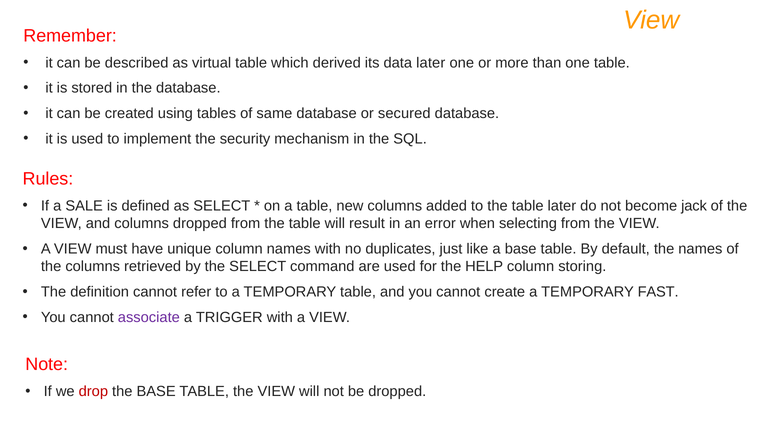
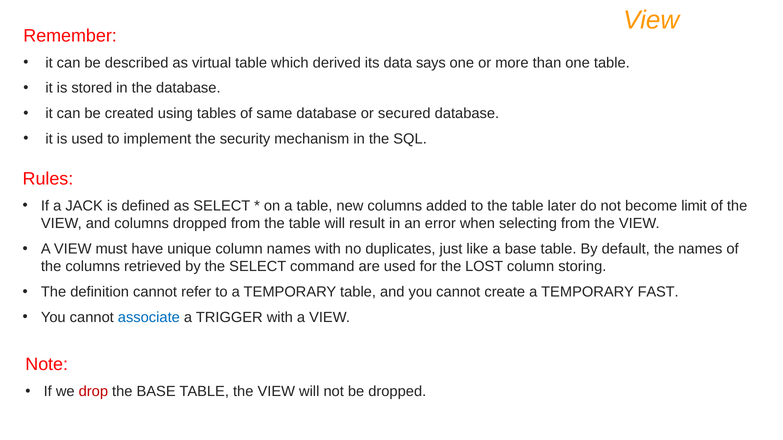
data later: later -> says (431, 63)
SALE: SALE -> JACK (84, 206)
jack: jack -> limit (694, 206)
HELP: HELP -> LOST (484, 267)
associate colour: purple -> blue (149, 318)
